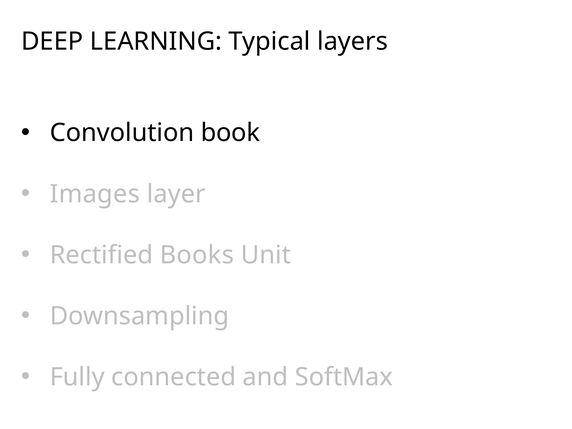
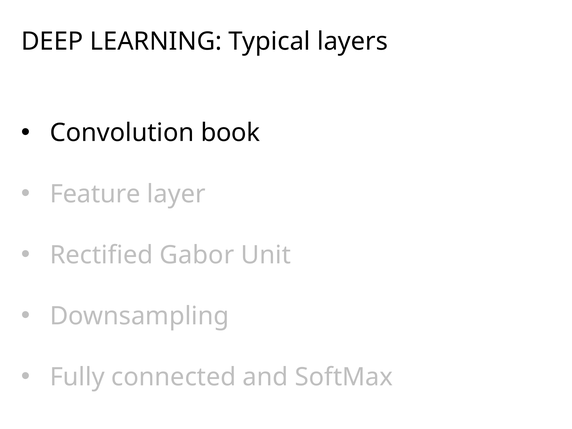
Images: Images -> Feature (95, 194)
Books: Books -> Gabor (197, 255)
